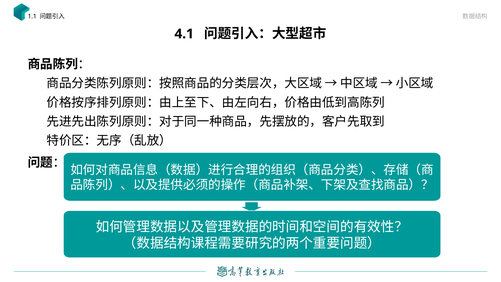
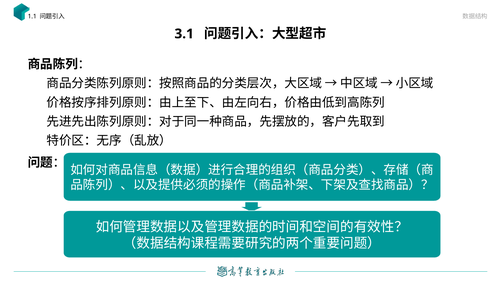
4.1: 4.1 -> 3.1 (184, 34)
